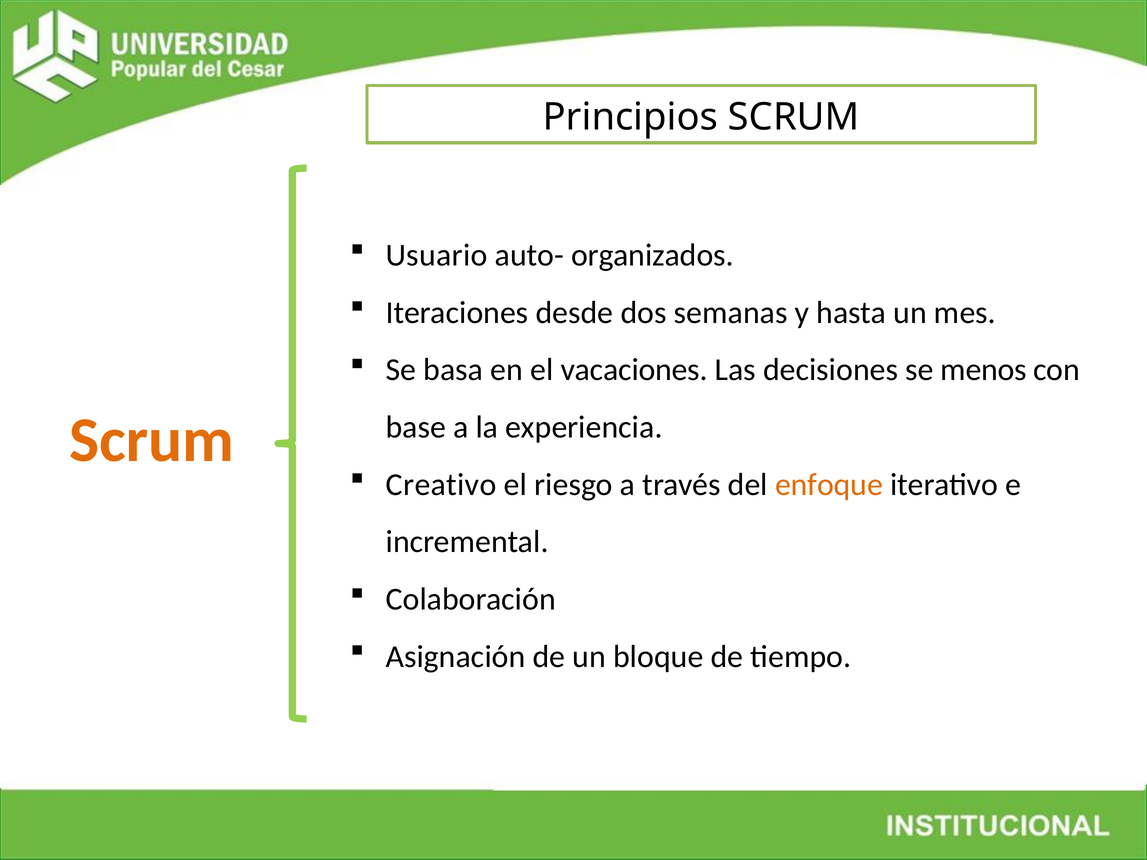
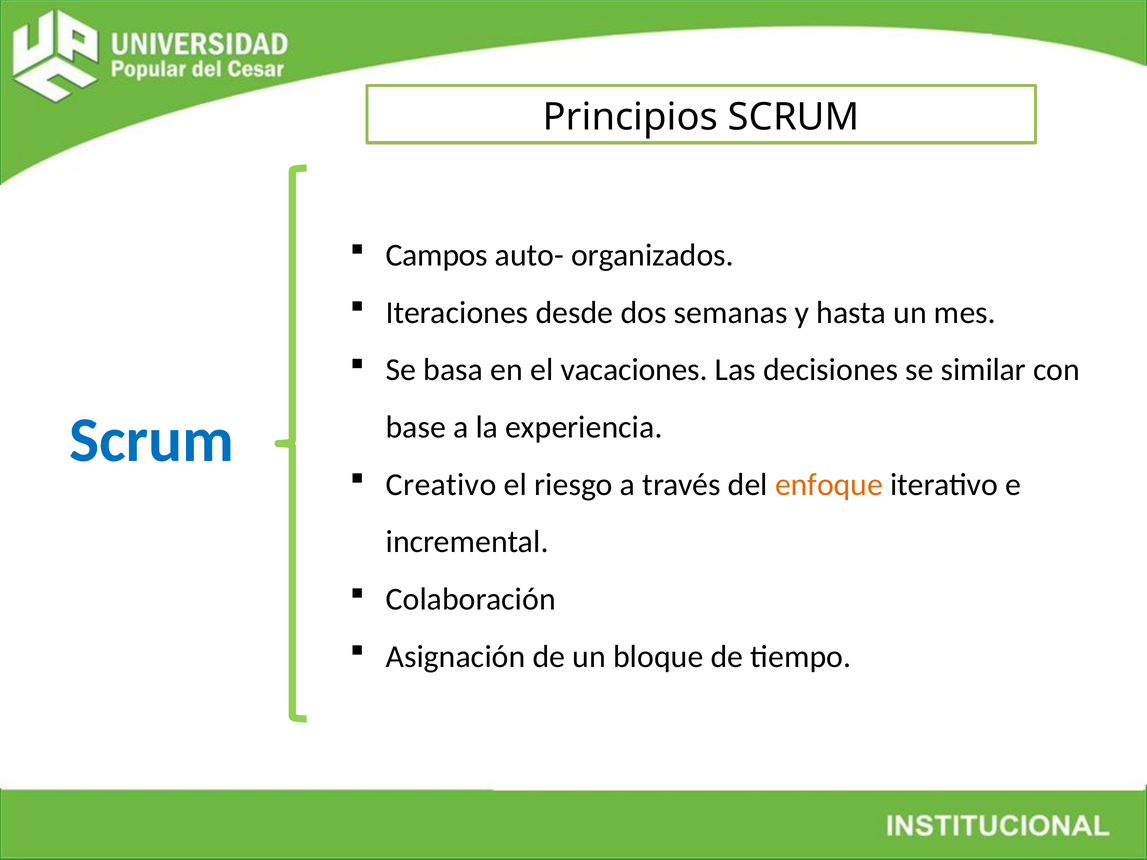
Usuario: Usuario -> Campos (437, 255)
menos: menos -> similar (983, 370)
Scrum colour: orange -> blue (152, 440)
